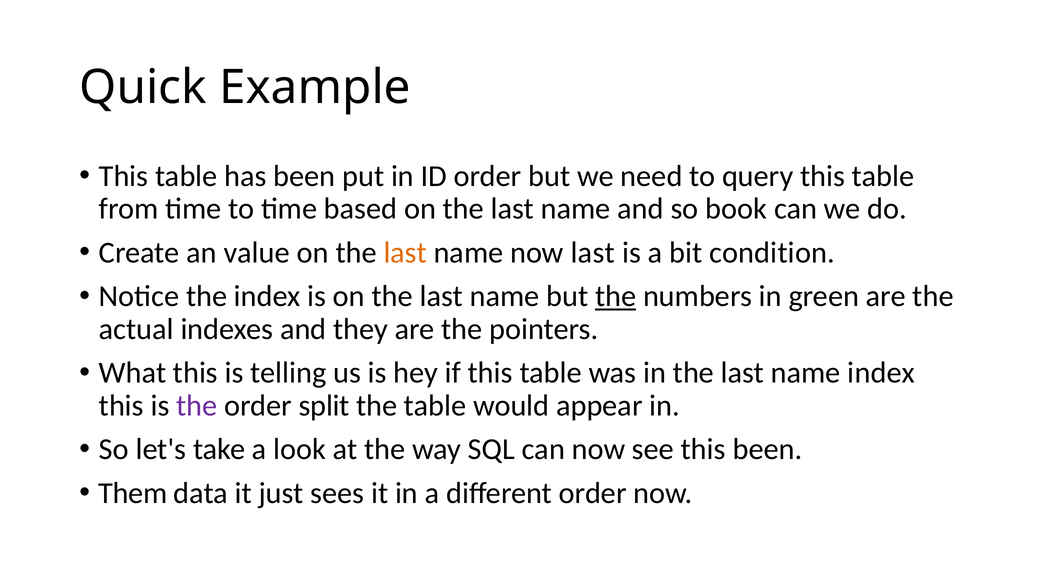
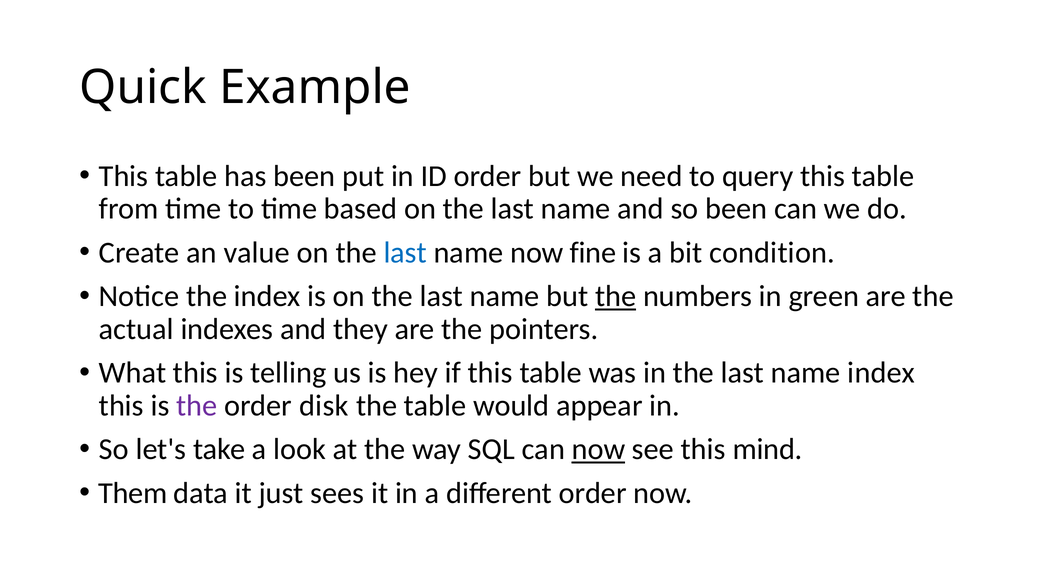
so book: book -> been (736, 209)
last colour: orange -> blue (405, 252)
now last: last -> fine (593, 252)
split: split -> disk (324, 405)
now underline: none -> present (598, 449)
this been: been -> mind (768, 449)
